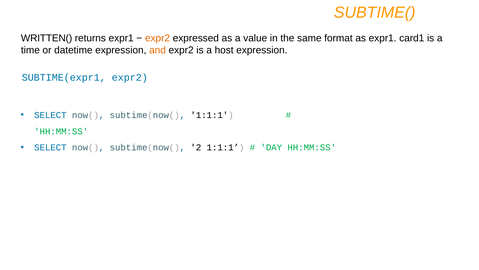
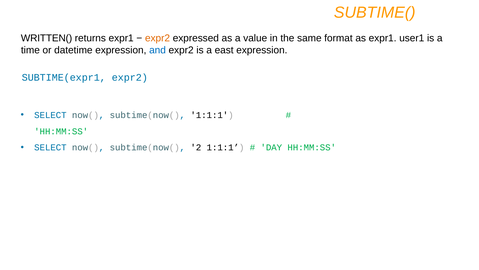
card1: card1 -> user1 (412, 38)
and colour: orange -> blue (158, 50)
host: host -> east (224, 50)
